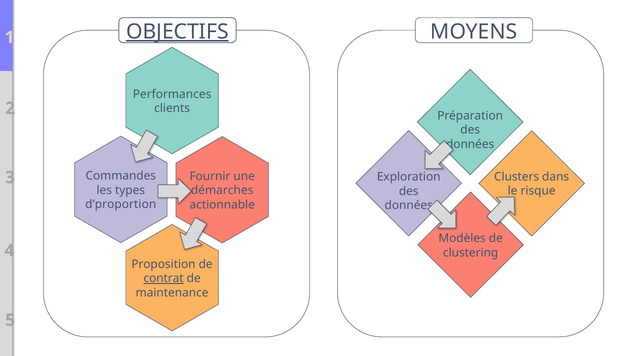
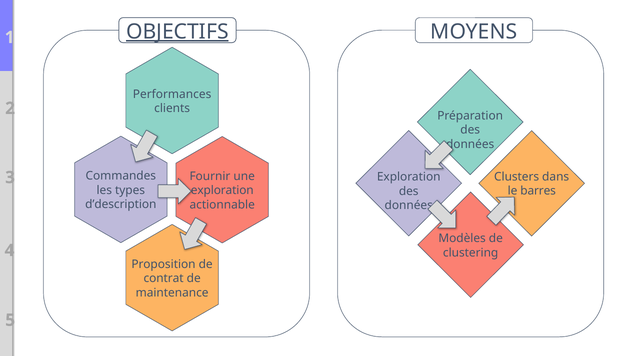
démarches: démarches -> exploration (222, 191)
risque: risque -> barres (538, 191)
d’proportion: d’proportion -> d’description (121, 205)
contrat underline: present -> none (164, 279)
